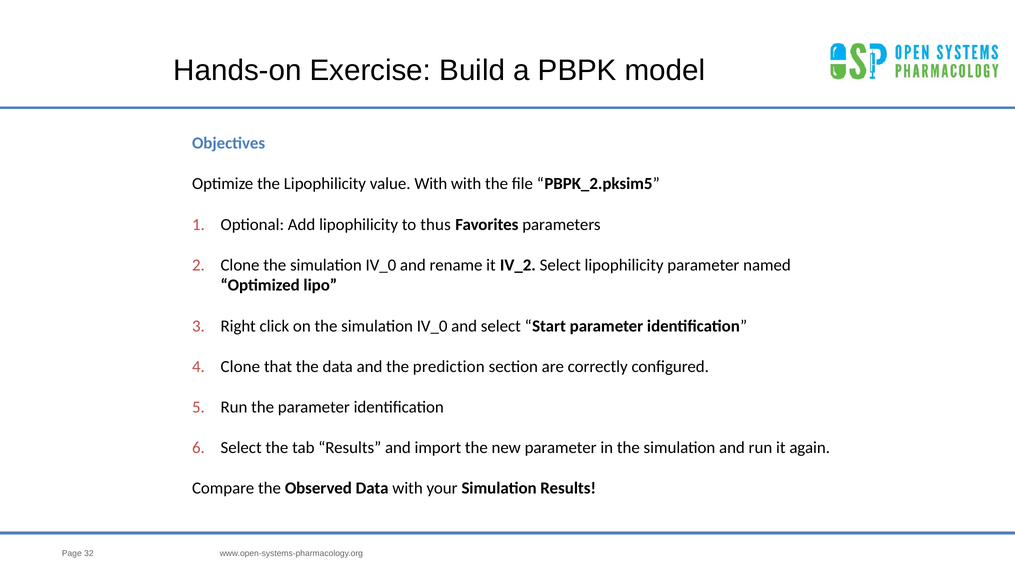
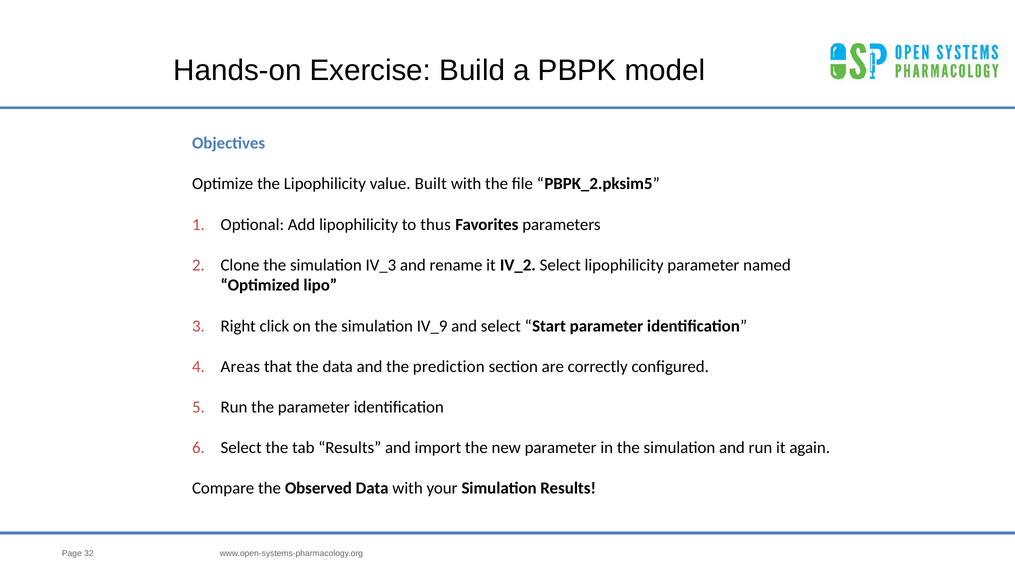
value With: With -> Built (431, 184)
Clone the simulation IV_0: IV_0 -> IV_3 (381, 265)
on the simulation IV_0: IV_0 -> IV_9 (432, 326)
Clone: Clone -> Areas (240, 367)
